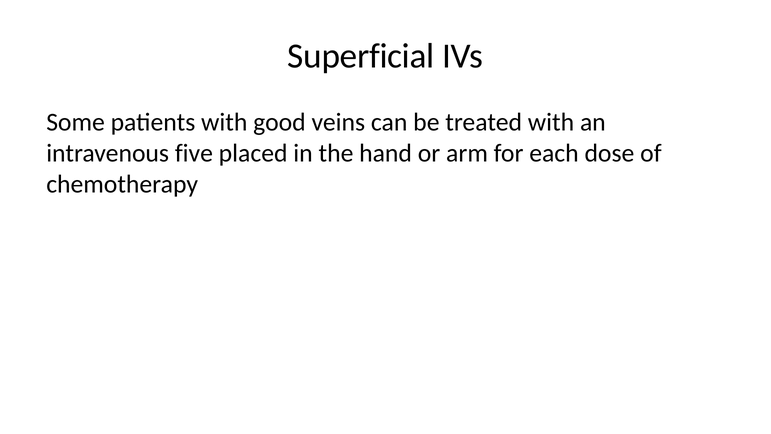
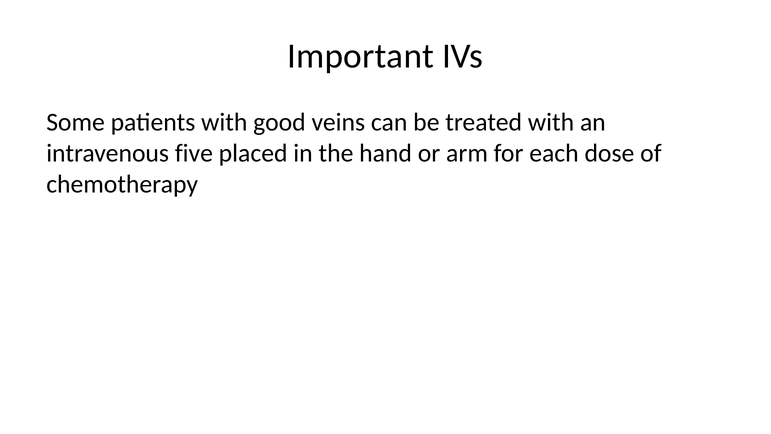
Superficial: Superficial -> Important (361, 56)
